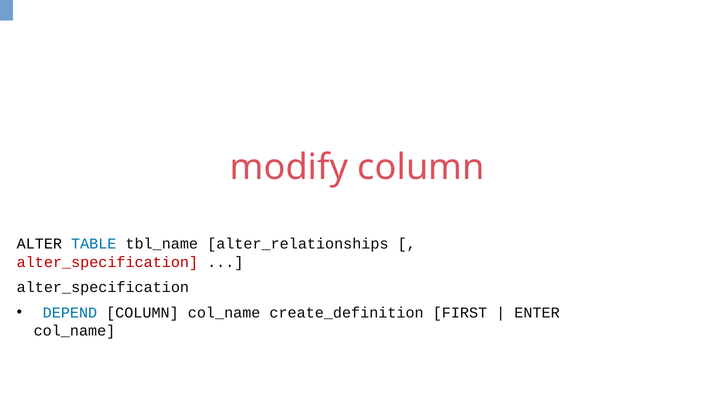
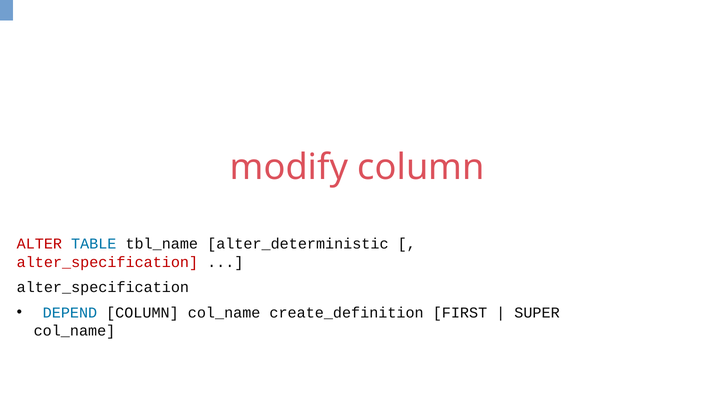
ALTER colour: black -> red (39, 244)
alter_relationships: alter_relationships -> alter_deterministic (298, 244)
ENTER: ENTER -> SUPER (537, 313)
